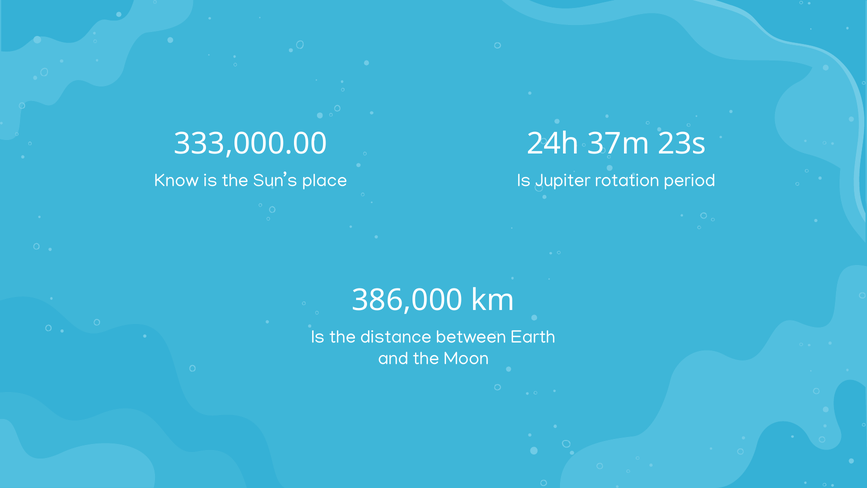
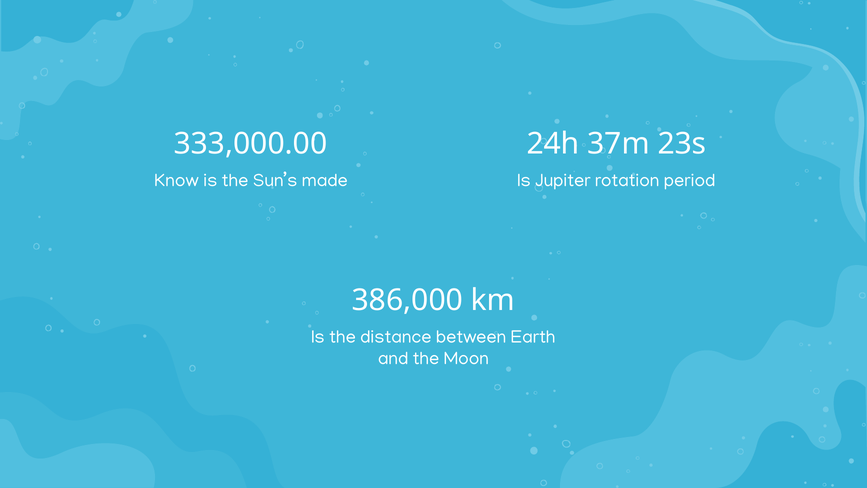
place: place -> made (325, 180)
